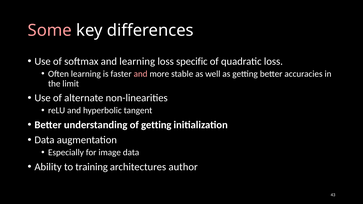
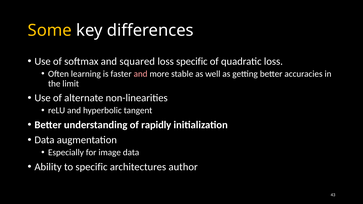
Some colour: pink -> yellow (50, 30)
and learning: learning -> squared (137, 61)
of getting: getting -> rapidly (156, 125)
to training: training -> specific (92, 167)
